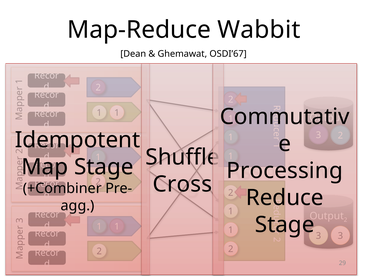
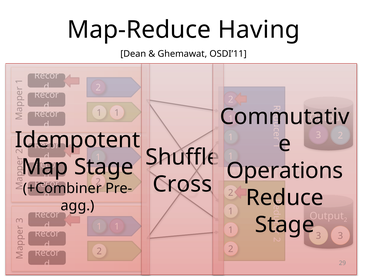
Wabbit: Wabbit -> Having (259, 30)
OSDI’67: OSDI’67 -> OSDI’11 (228, 54)
Processing: Processing -> Operations (285, 171)
